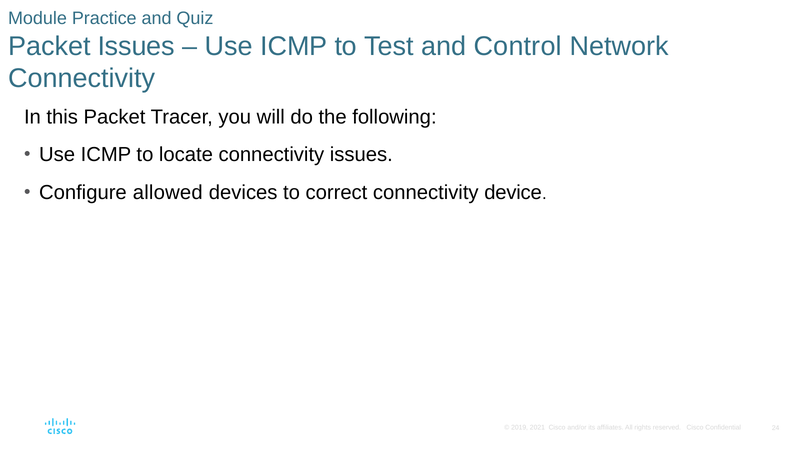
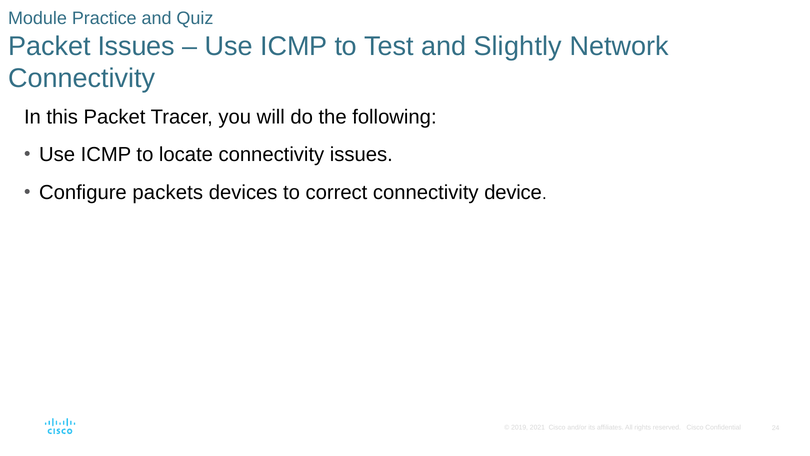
Control: Control -> Slightly (518, 46)
allowed: allowed -> packets (168, 192)
